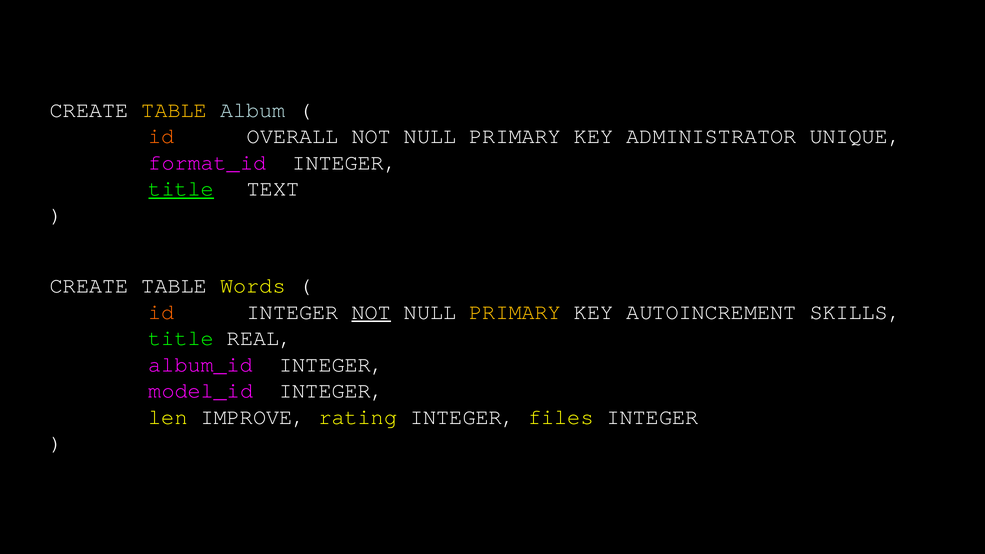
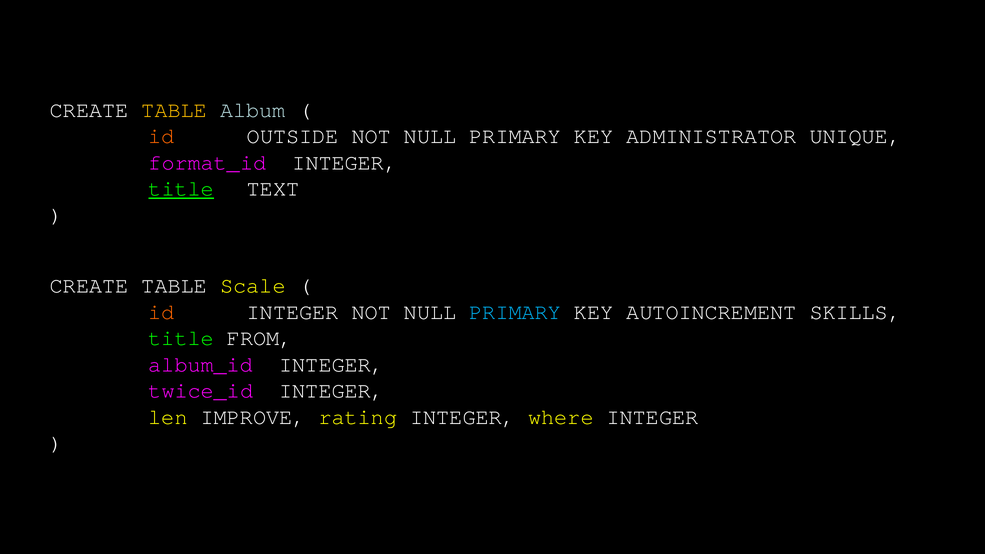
OVERALL: OVERALL -> OUTSIDE (293, 136)
Words: Words -> Scale (253, 286)
NOT underline: present -> none (371, 312)
PRIMARY colour: yellow -> light blue (515, 312)
REAL: REAL -> FROM (260, 338)
model_id: model_id -> twice_id (201, 391)
files: files -> where (561, 417)
